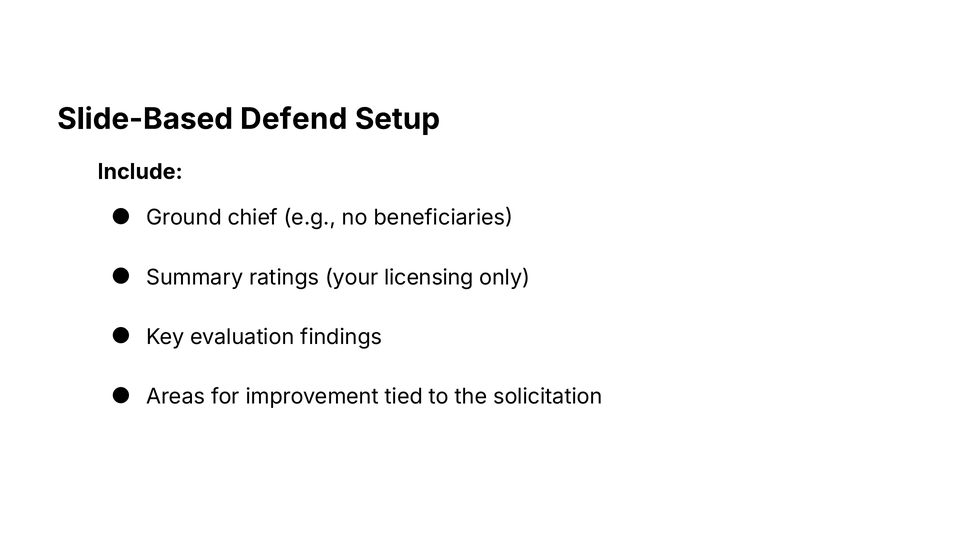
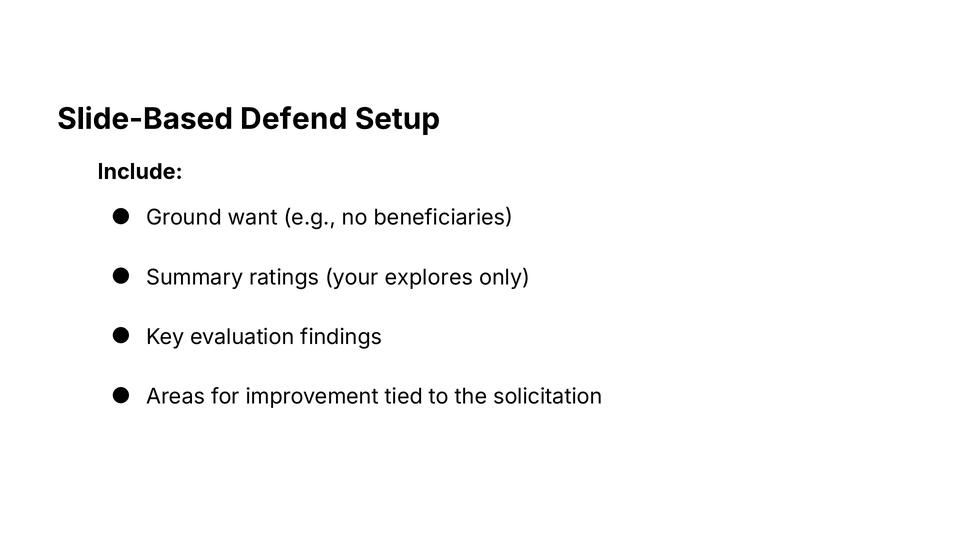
chief: chief -> want (253, 218)
licensing: licensing -> explores (429, 277)
